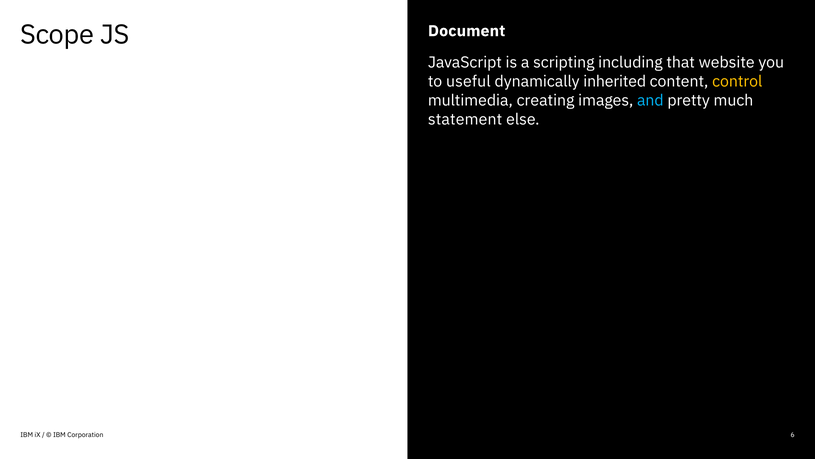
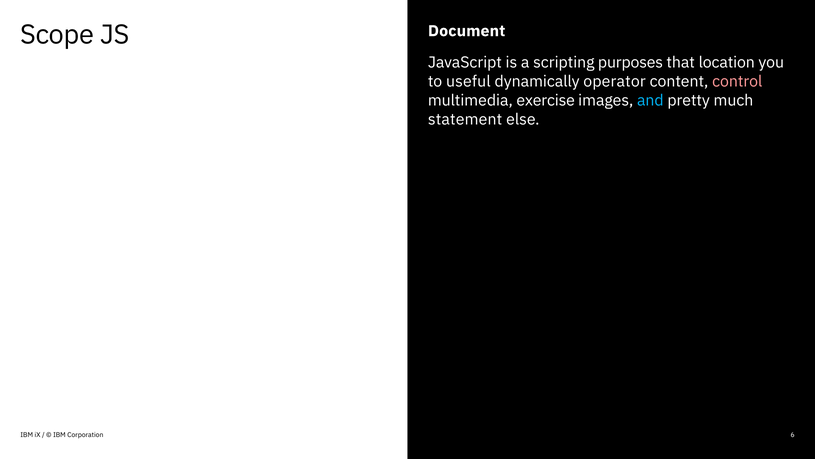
including: including -> purposes (631, 62)
website: website -> location (727, 62)
inherited: inherited -> operator (615, 81)
control colour: yellow -> pink (737, 81)
creating: creating -> exercise (546, 100)
